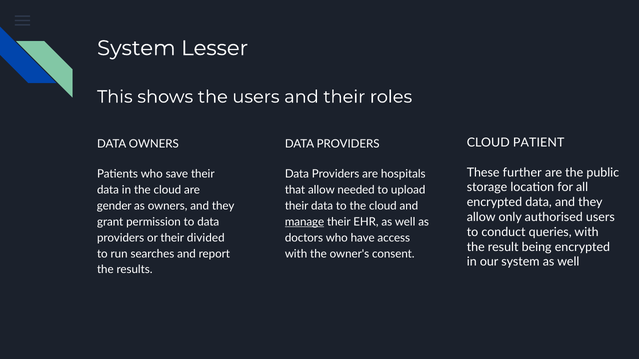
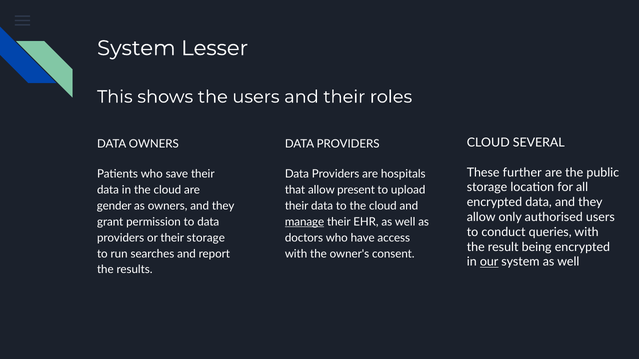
PATIENT: PATIENT -> SEVERAL (539, 143)
needed: needed -> present (356, 190)
their divided: divided -> storage (206, 238)
our underline: none -> present (489, 262)
